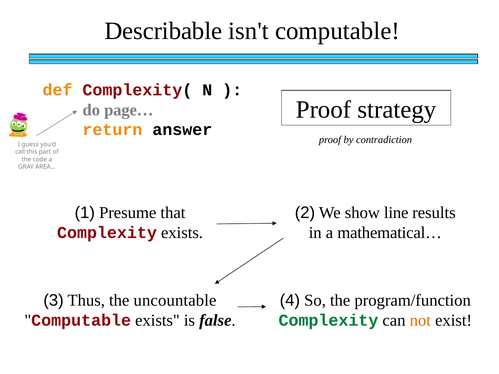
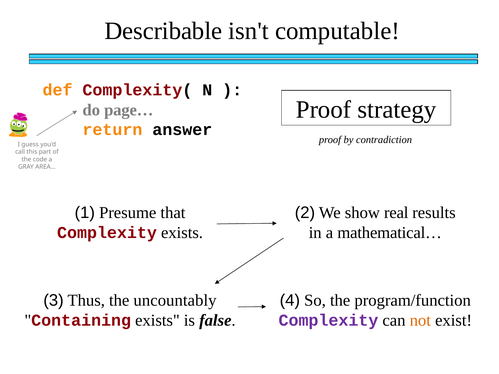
line: line -> real (396, 213)
uncountable: uncountable -> uncountably (175, 301)
Computable: Computable -> Containing (81, 320)
Complexity colour: green -> purple (328, 321)
